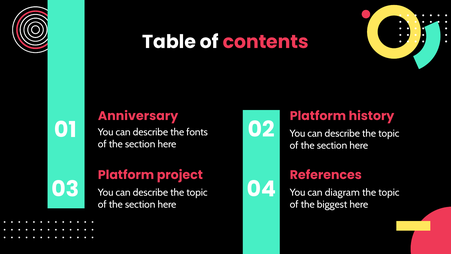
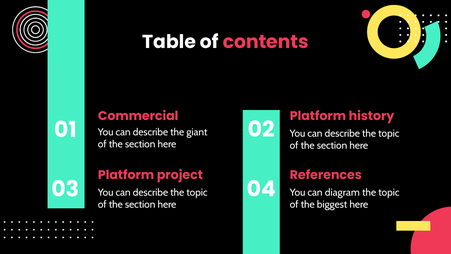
Anniversary: Anniversary -> Commercial (138, 116)
fonts: fonts -> giant (197, 132)
